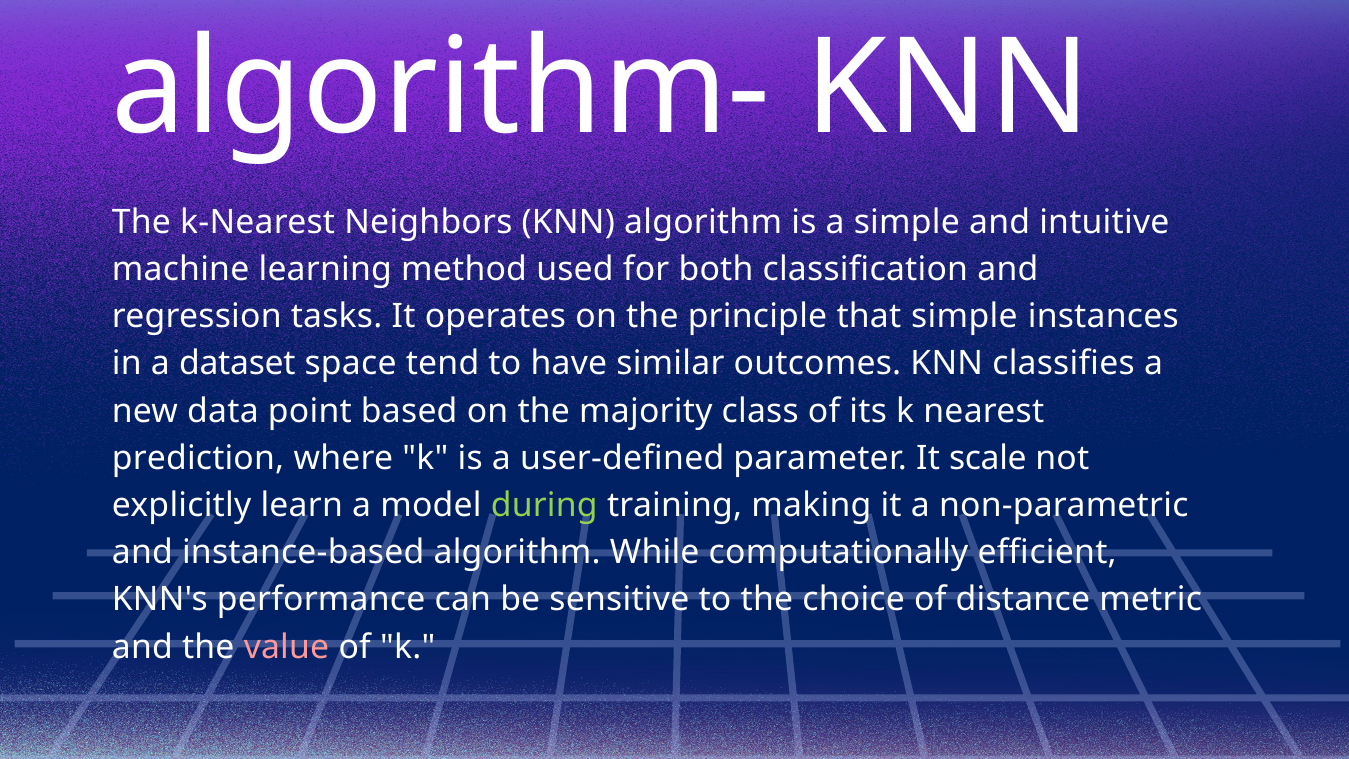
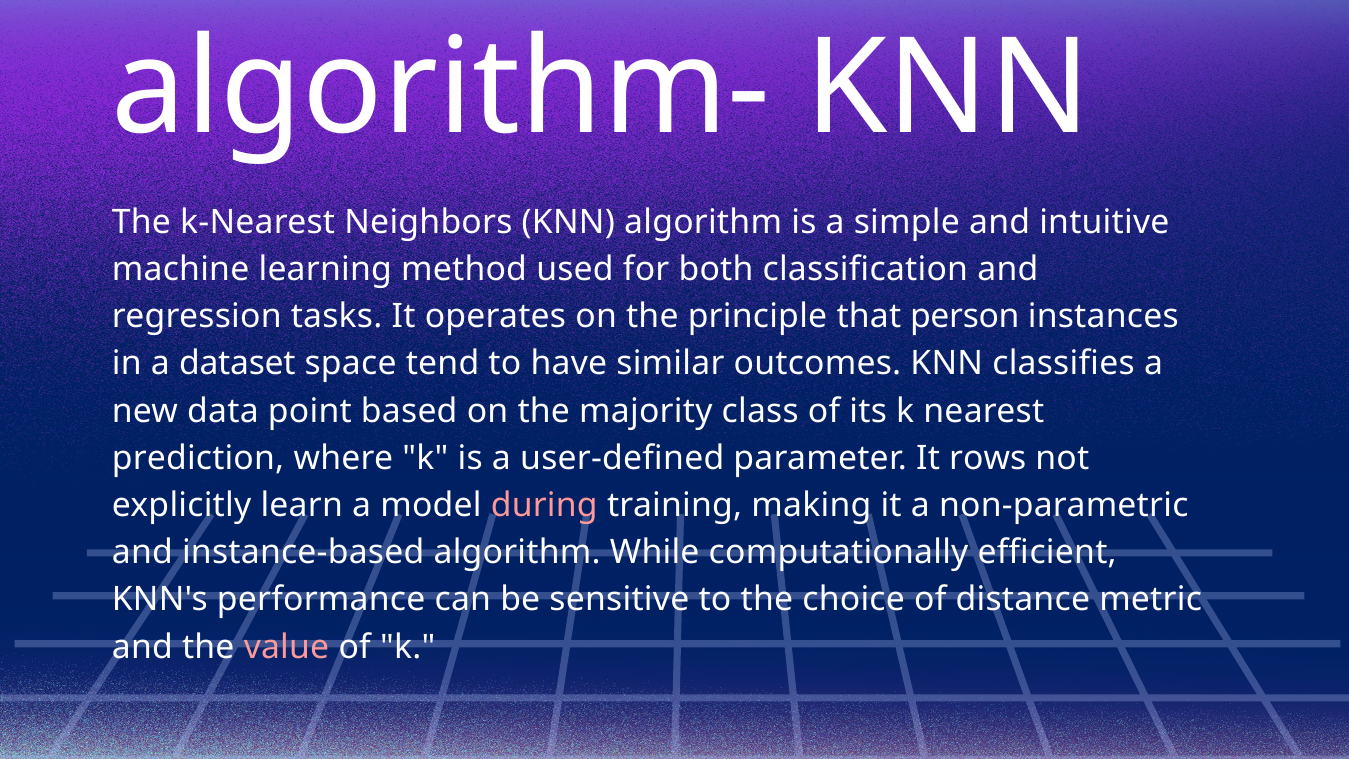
that simple: simple -> person (965, 316)
scale: scale -> rows (988, 458)
during colour: light green -> pink (544, 505)
